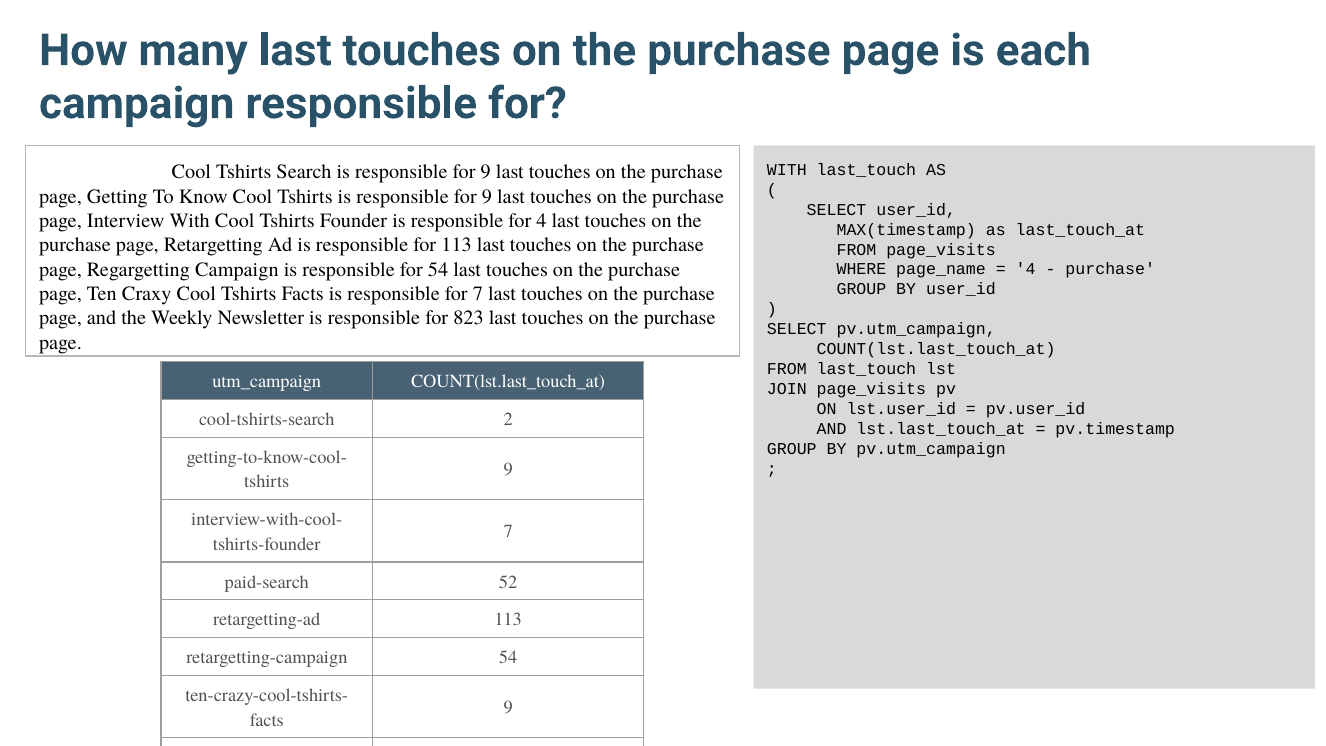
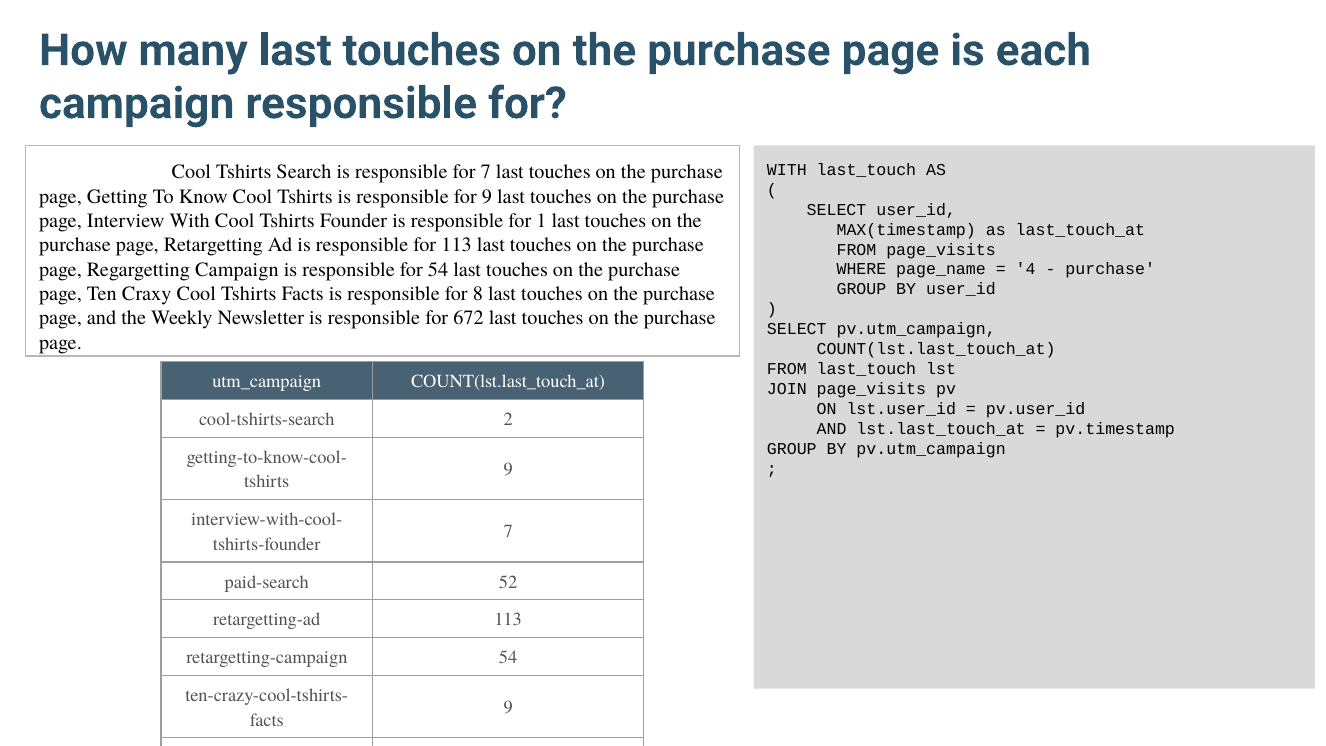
9: 9 -> 7 (486, 172)
for 4: 4 -> 1 (542, 221)
for 7: 7 -> 8 (478, 294)
823: 823 -> 672 (469, 318)
